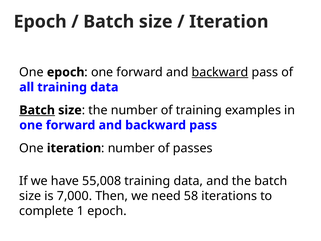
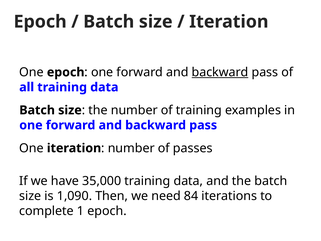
Batch underline: present -> none (37, 110)
55,008: 55,008 -> 35,000 (102, 181)
7,000: 7,000 -> 1,090 (75, 196)
58: 58 -> 84 (191, 196)
